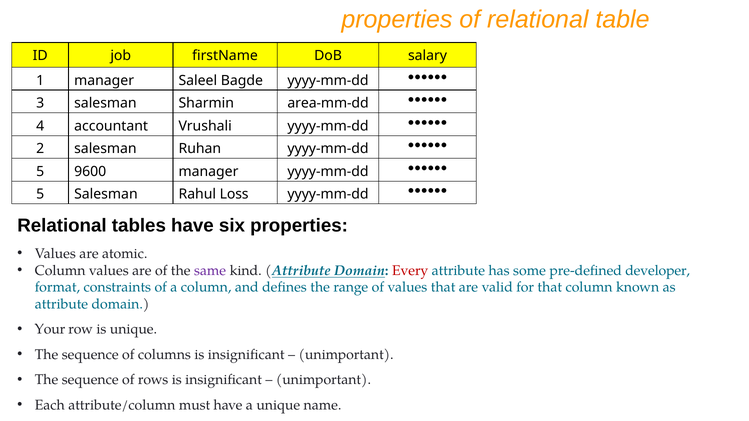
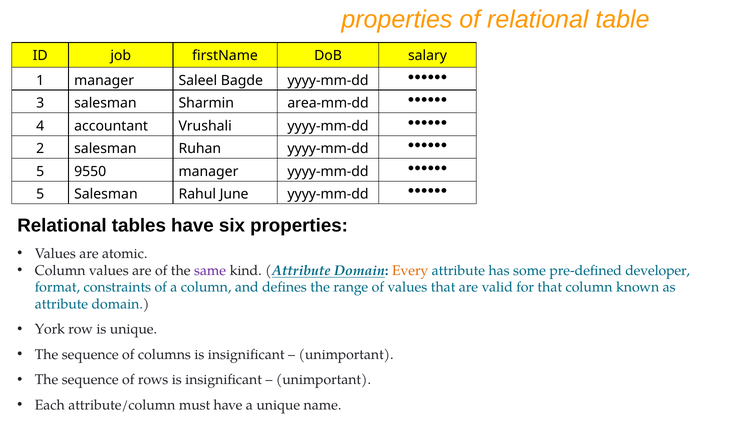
9600: 9600 -> 9550 (90, 172)
Loss: Loss -> June (234, 194)
Every colour: red -> orange (410, 271)
Your: Your -> York (50, 330)
